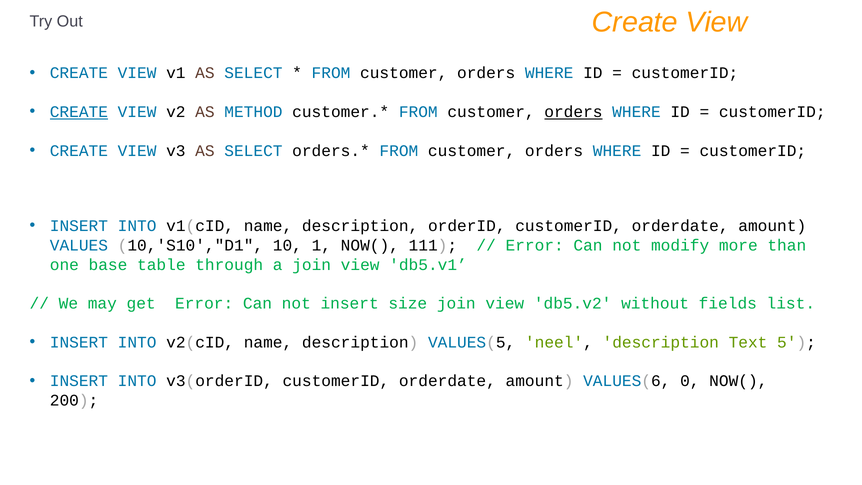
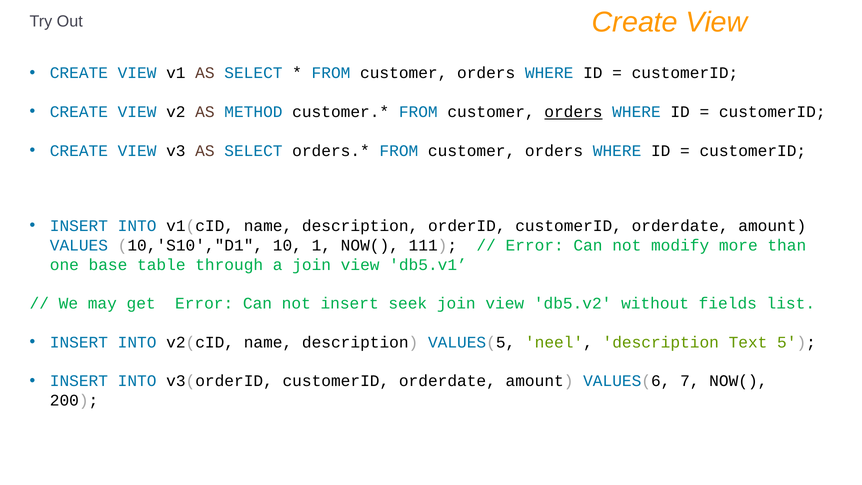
CREATE underline: present -> none (79, 112)
size: size -> seek (408, 303)
0: 0 -> 7 (690, 381)
